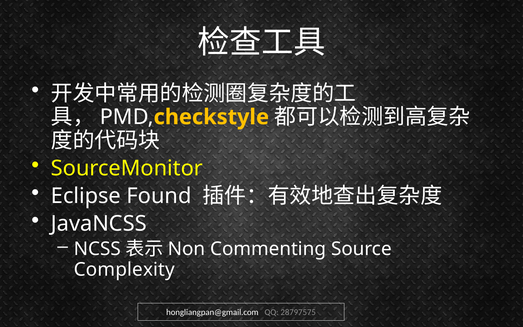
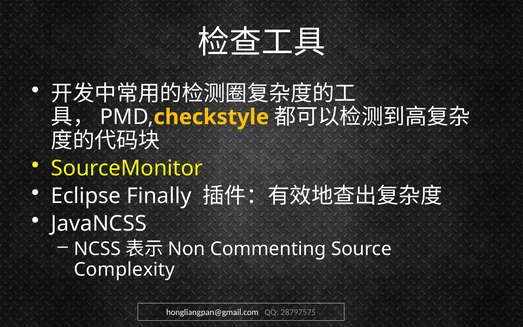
Found: Found -> Finally (159, 196)
